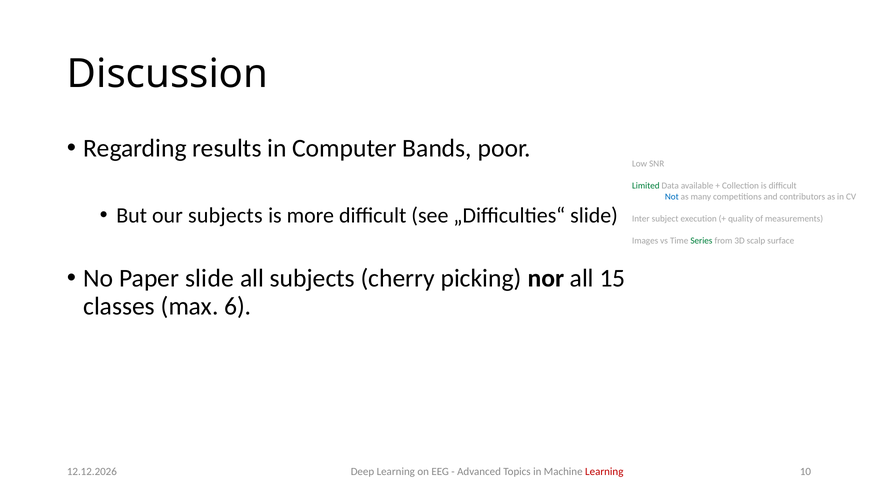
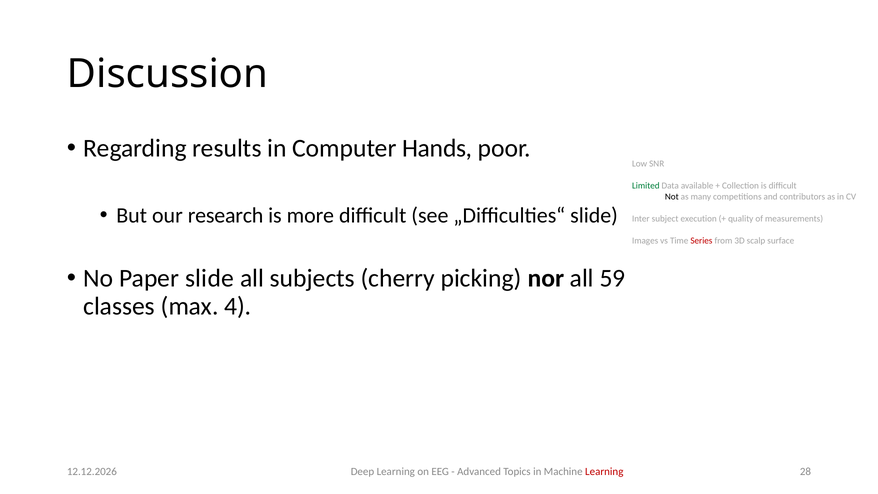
Bands: Bands -> Hands (437, 148)
Not colour: blue -> black (672, 197)
our subjects: subjects -> research (226, 215)
Series colour: green -> red (701, 241)
15: 15 -> 59 (612, 278)
6: 6 -> 4 (238, 306)
10: 10 -> 28 (805, 472)
